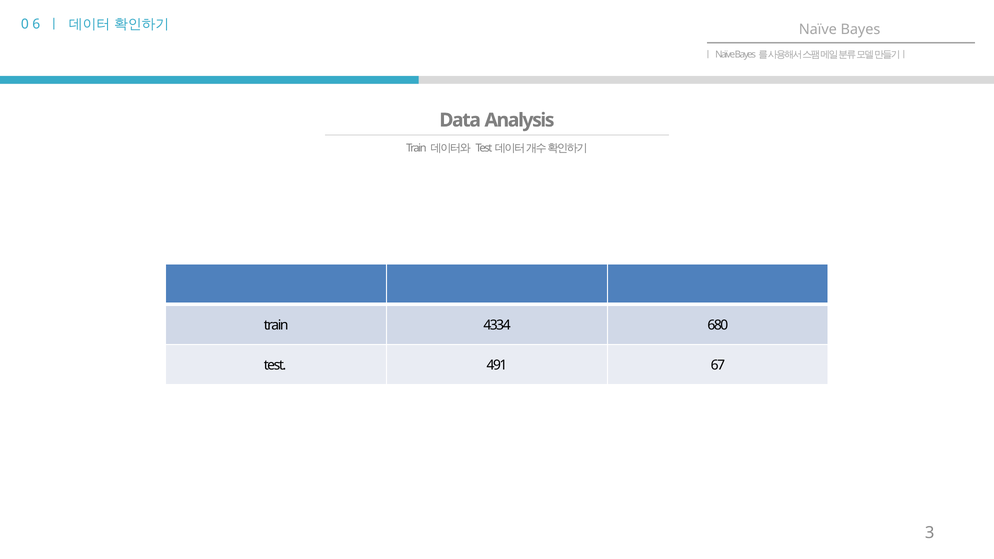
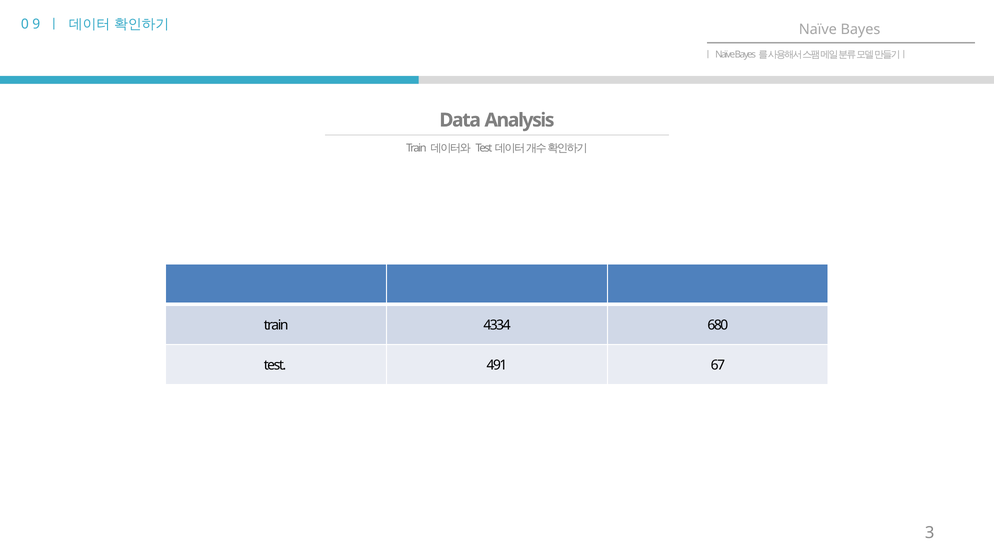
6: 6 -> 9 (36, 24)
